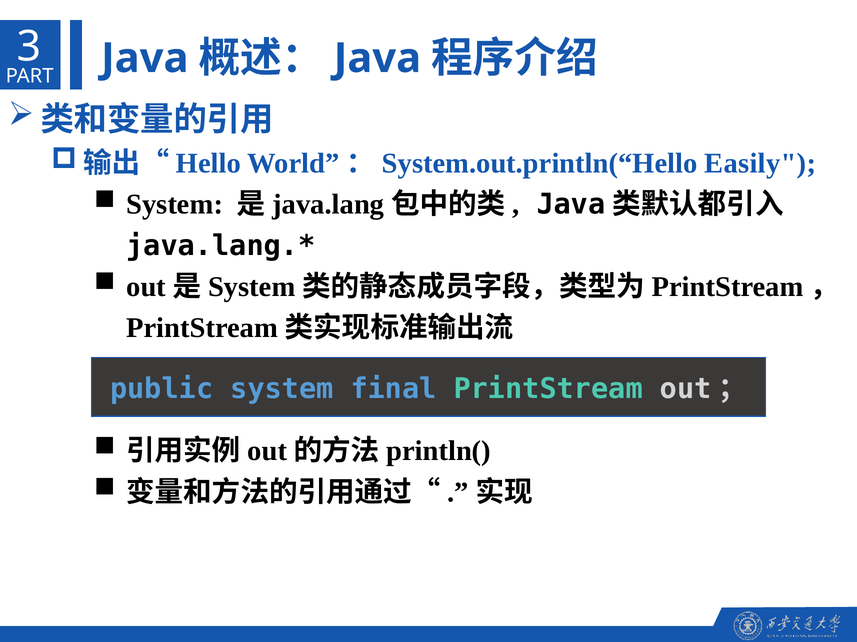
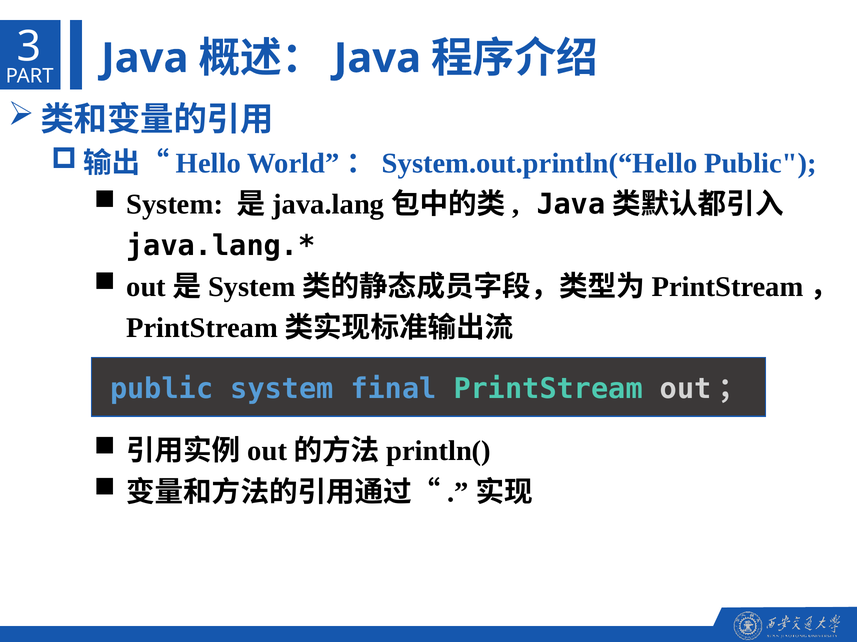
World”：System.out.println(“Hello Easily: Easily -> Public (760, 164)
